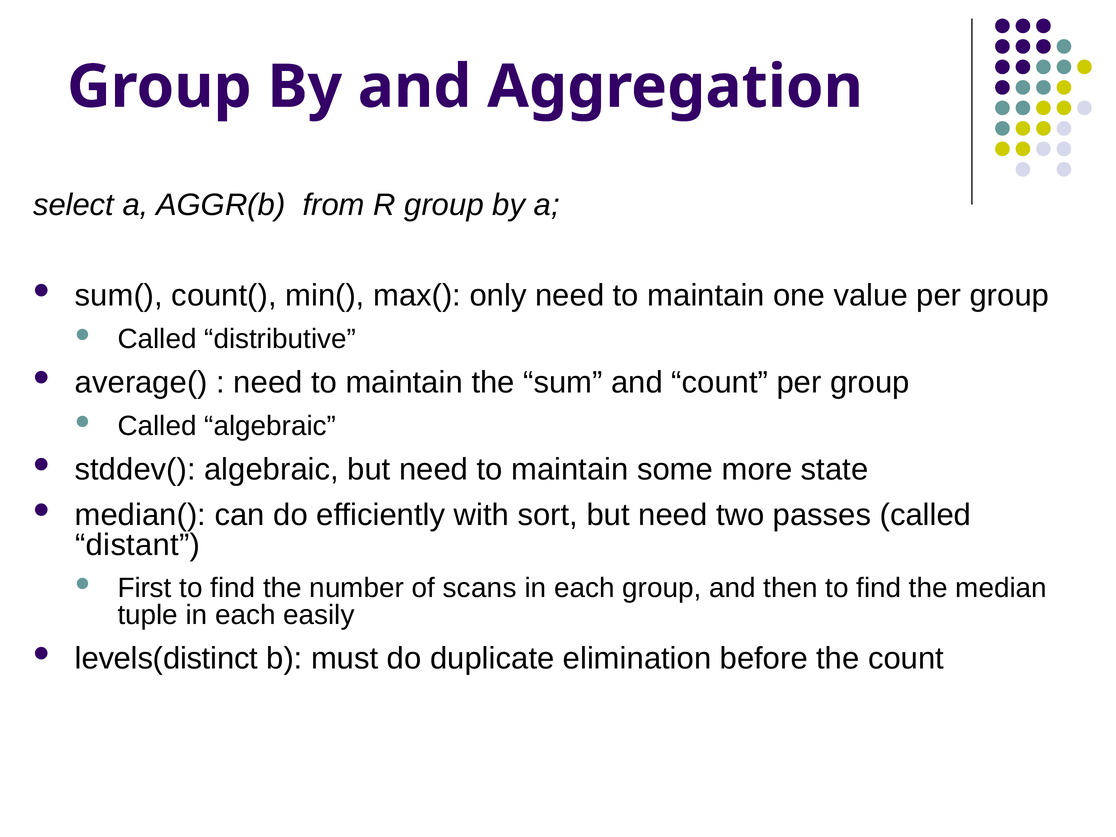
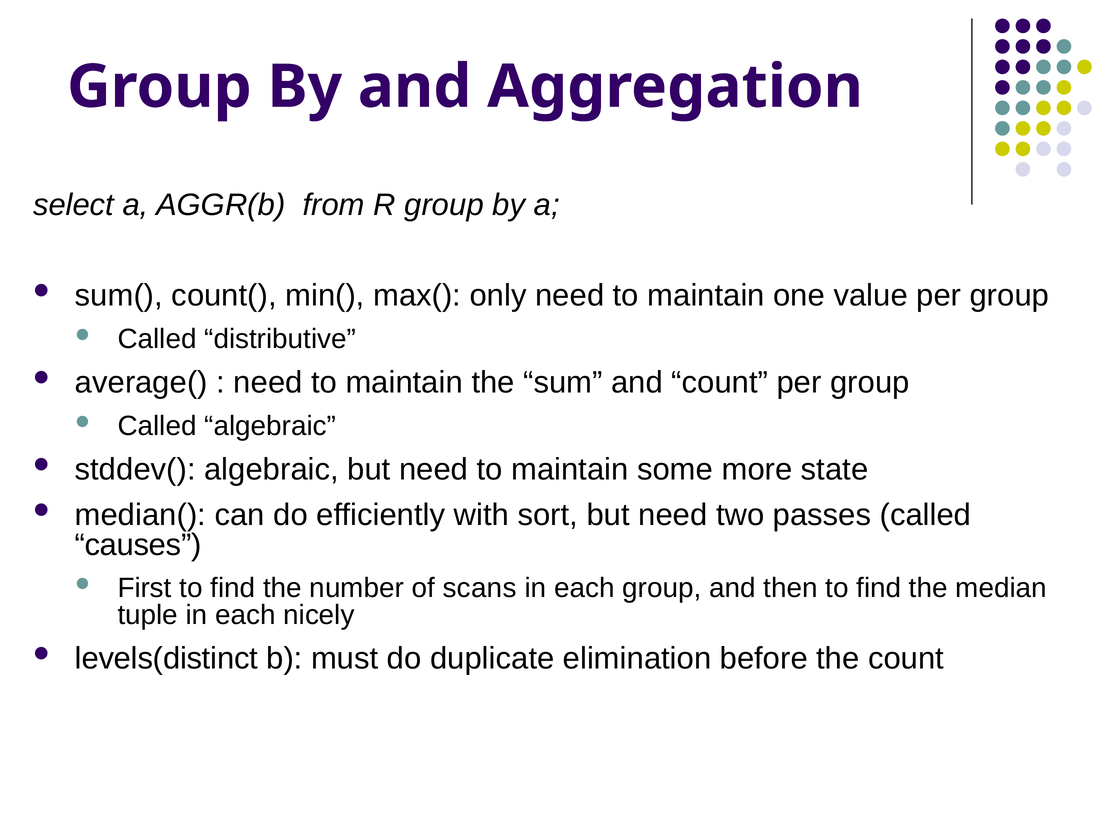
distant: distant -> causes (138, 545)
easily: easily -> nicely (319, 615)
